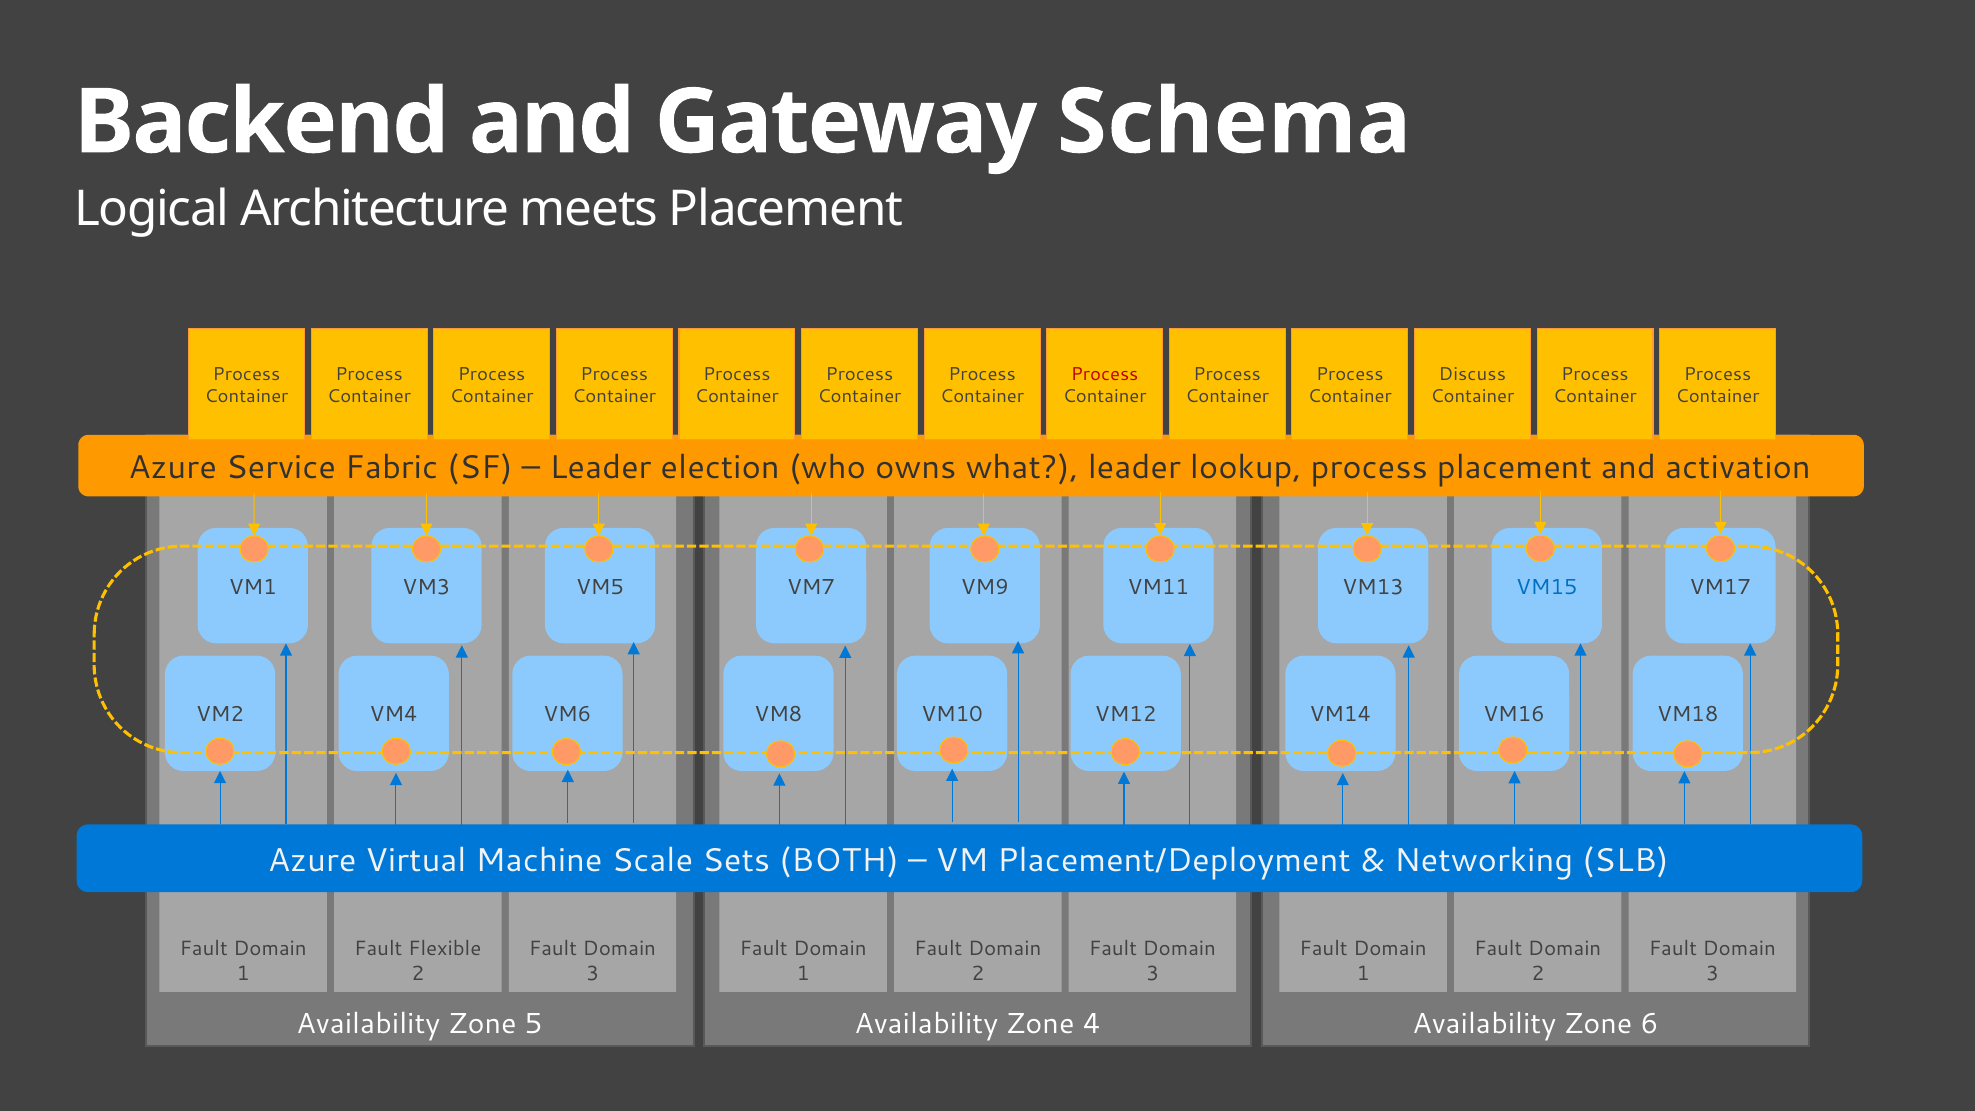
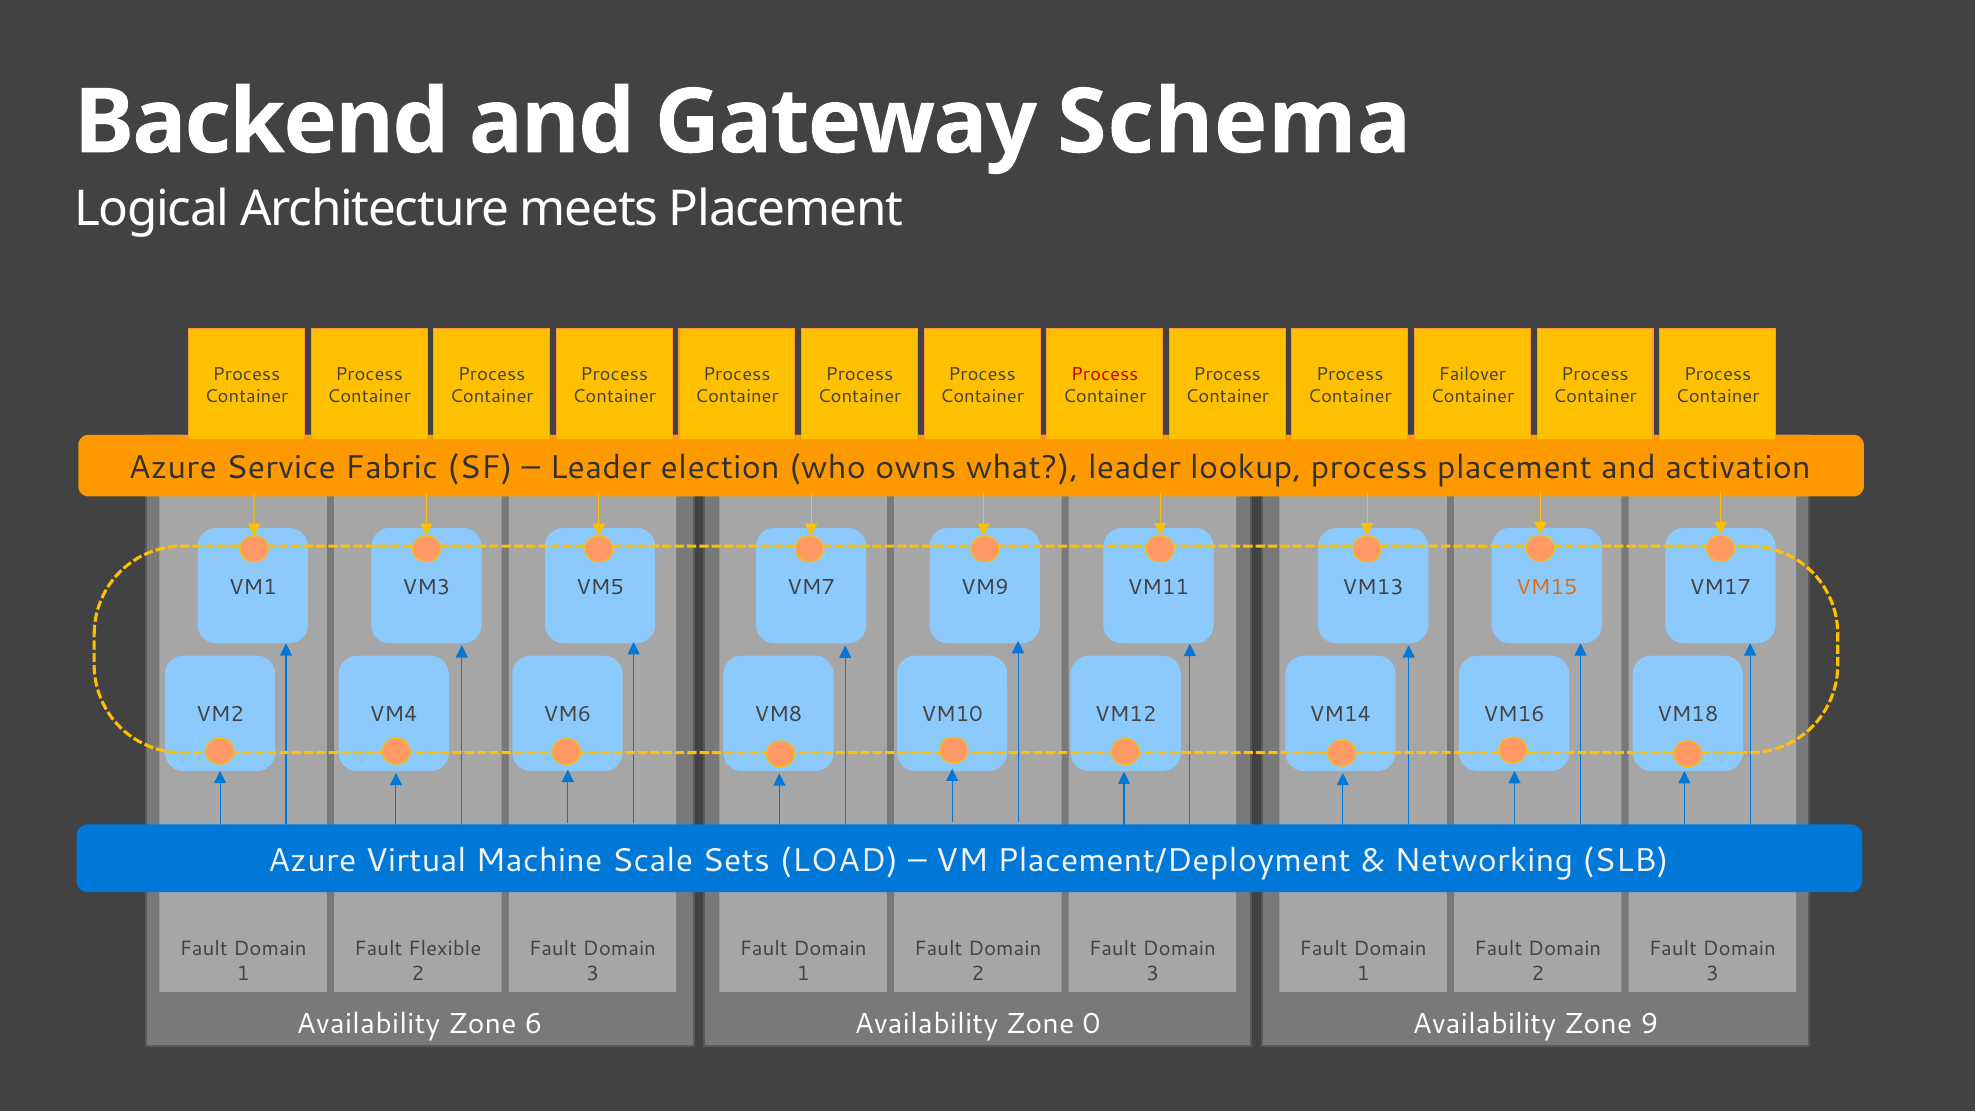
Discuss: Discuss -> Failover (1472, 374)
VM15 colour: blue -> orange (1547, 587)
BOTH: BOTH -> LOAD (839, 860)
5: 5 -> 6 (534, 1023)
4: 4 -> 0 (1092, 1023)
6: 6 -> 9 (1650, 1023)
